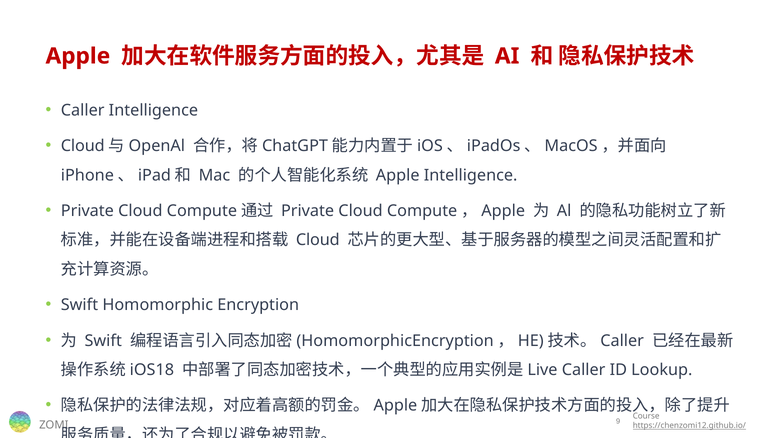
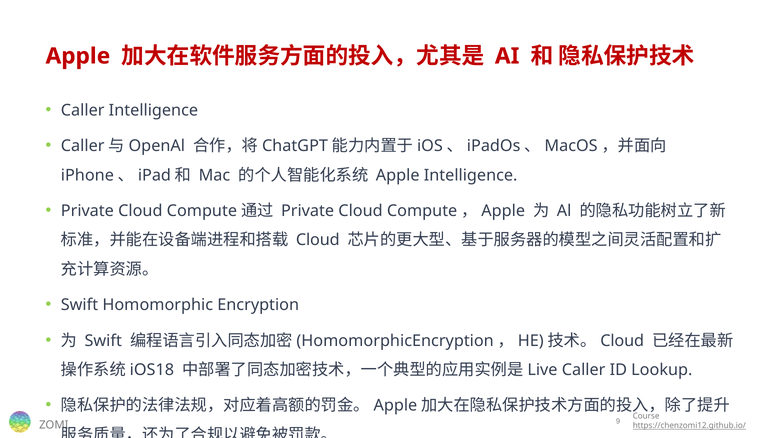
Cloud: Cloud -> Caller (83, 146)
Caller: Caller -> Cloud (622, 341)
